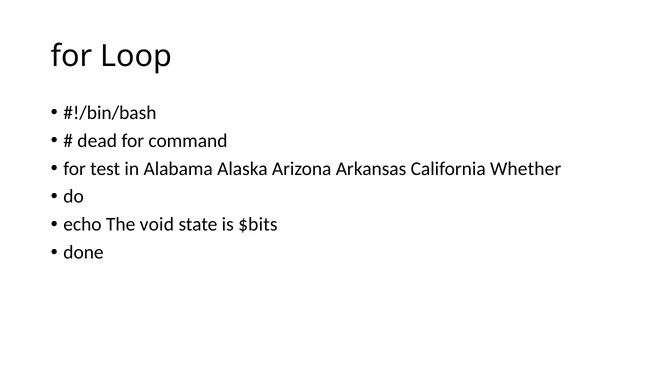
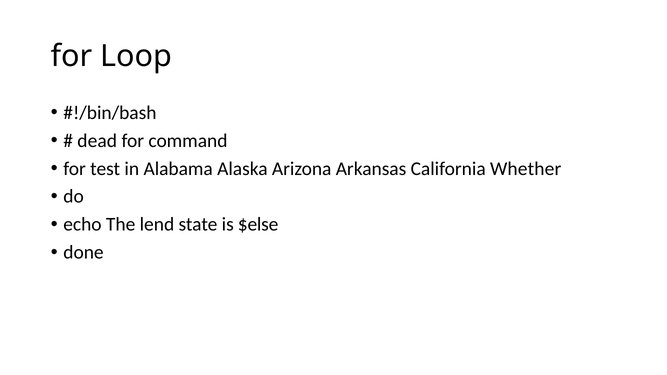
void: void -> lend (157, 225)
$bits: $bits -> $else (258, 225)
